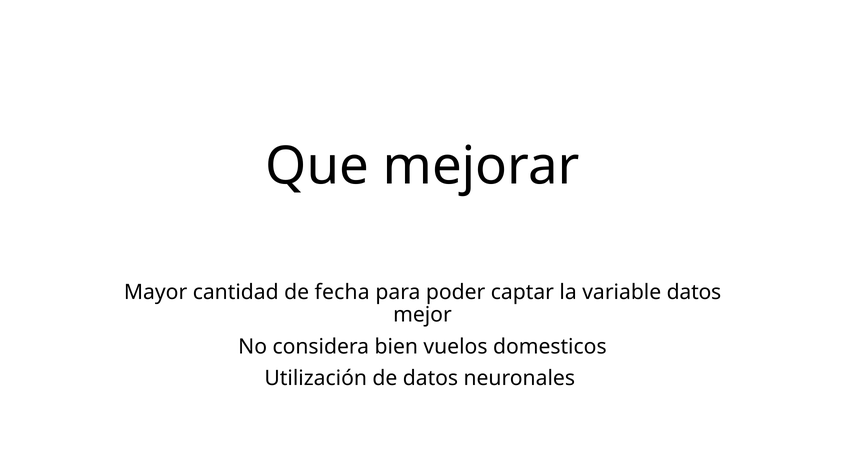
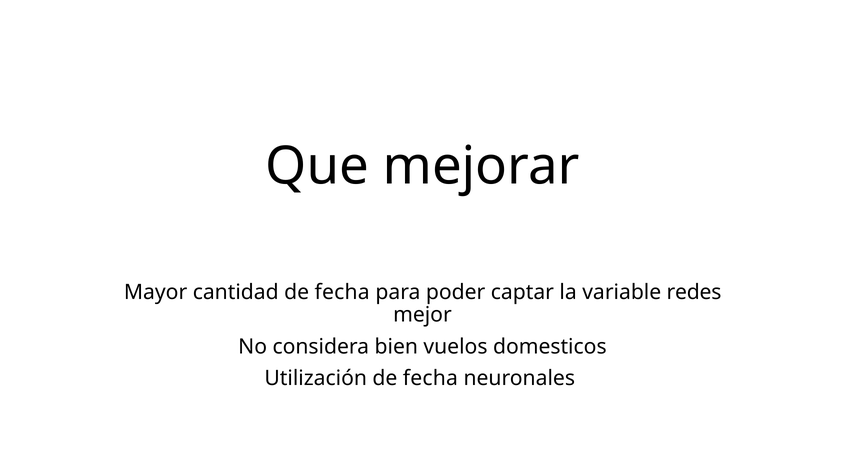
variable datos: datos -> redes (694, 292)
Utilización de datos: datos -> fecha (430, 378)
